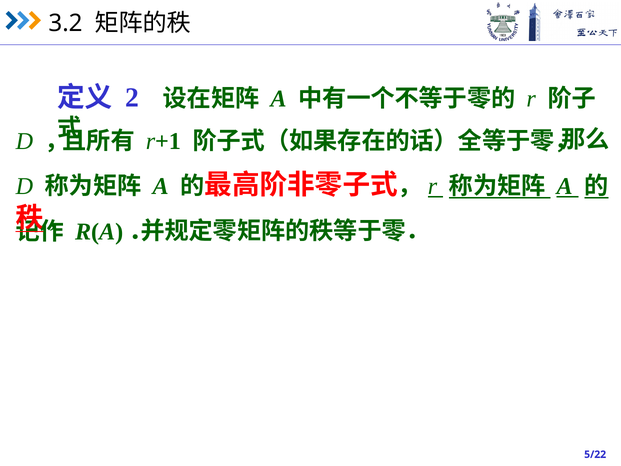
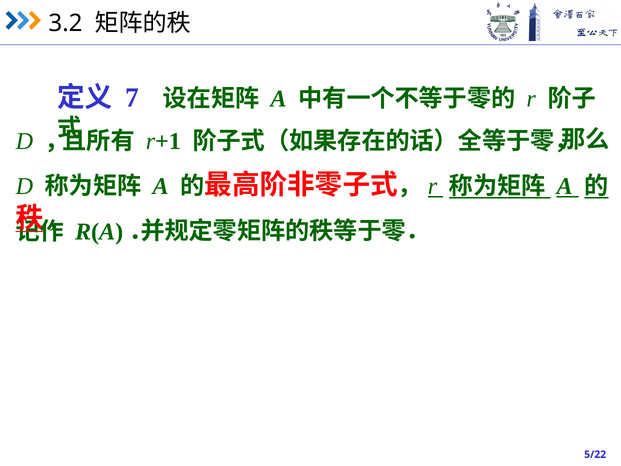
2: 2 -> 7 (132, 98)
